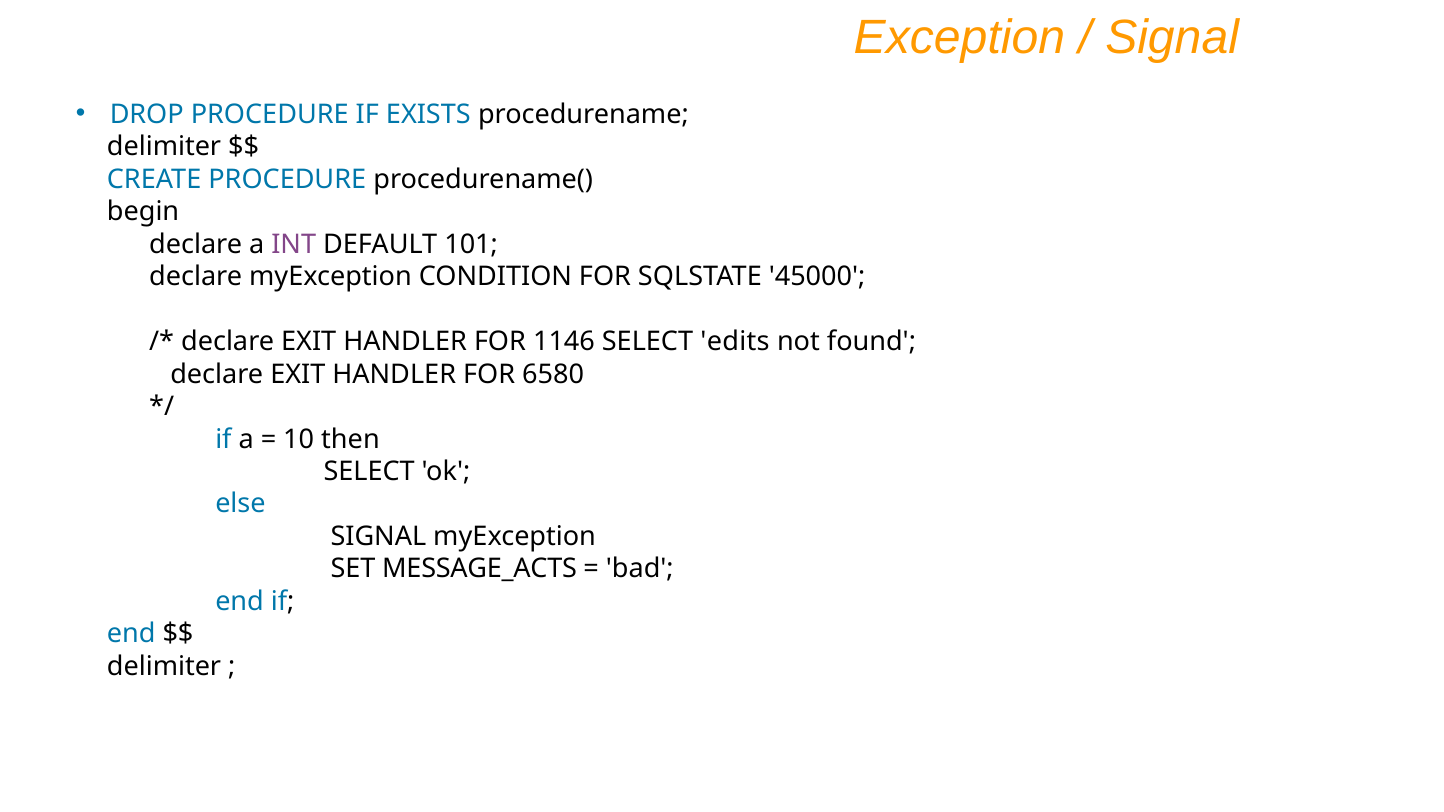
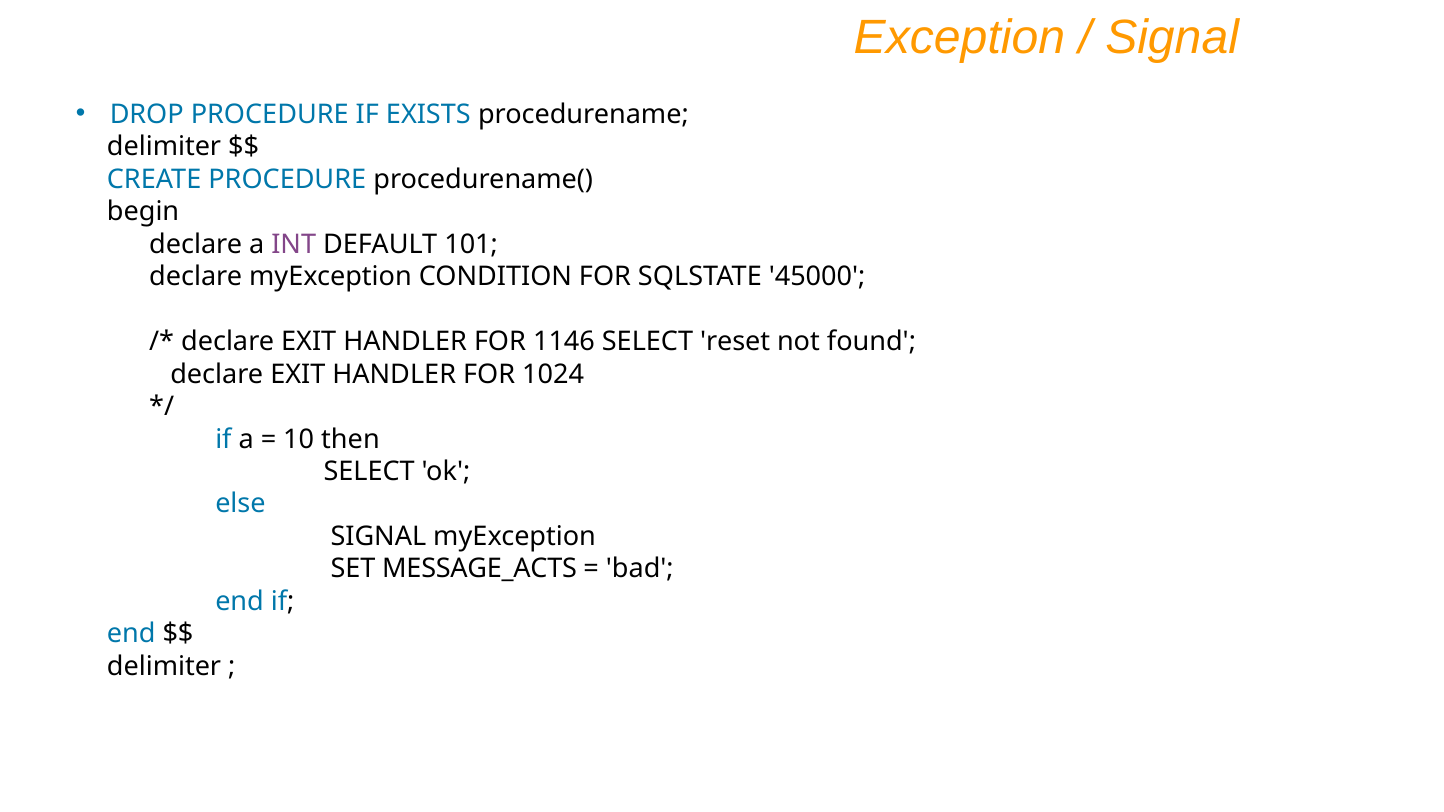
edits: edits -> reset (735, 342)
6580: 6580 -> 1024 (553, 374)
